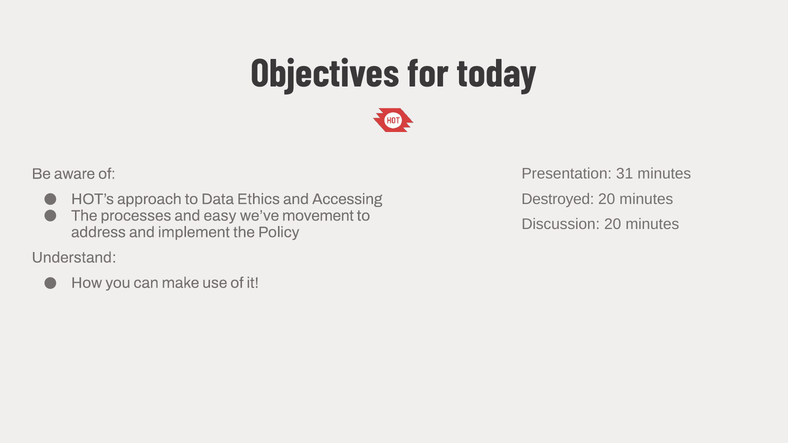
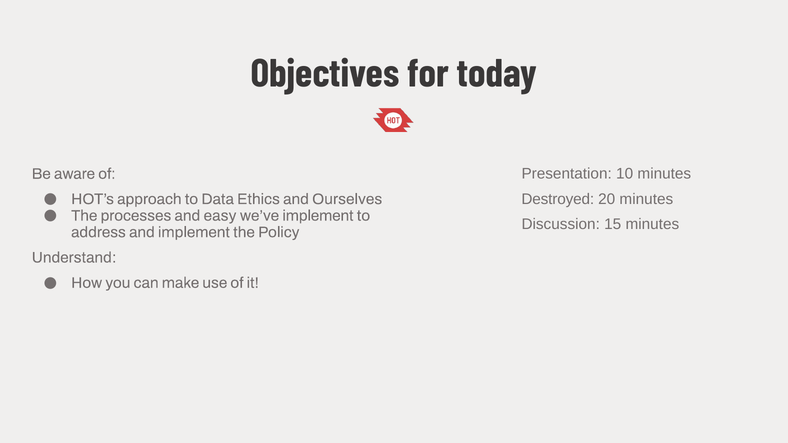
31: 31 -> 10 (625, 174)
Accessing: Accessing -> Ourselves (347, 199)
we’ve movement: movement -> implement (318, 216)
Discussion 20: 20 -> 15 (613, 224)
